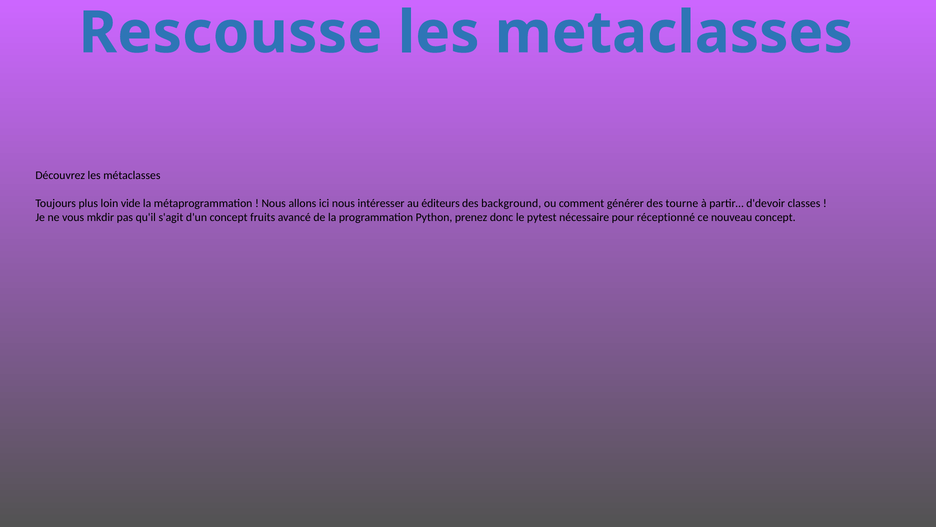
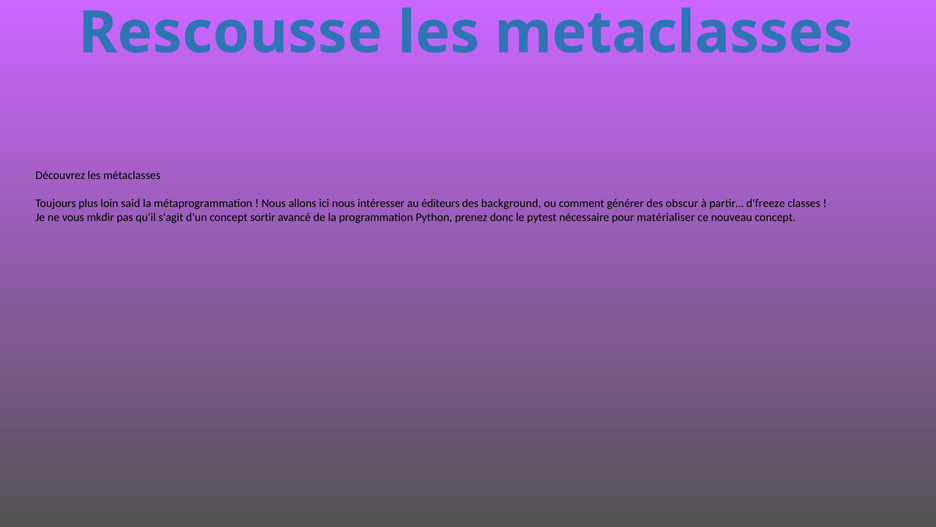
vide: vide -> said (131, 203)
tourne: tourne -> obscur (682, 203)
d'devoir: d'devoir -> d'freeze (766, 203)
fruits: fruits -> sortir (263, 217)
réceptionné: réceptionné -> matérialiser (666, 217)
